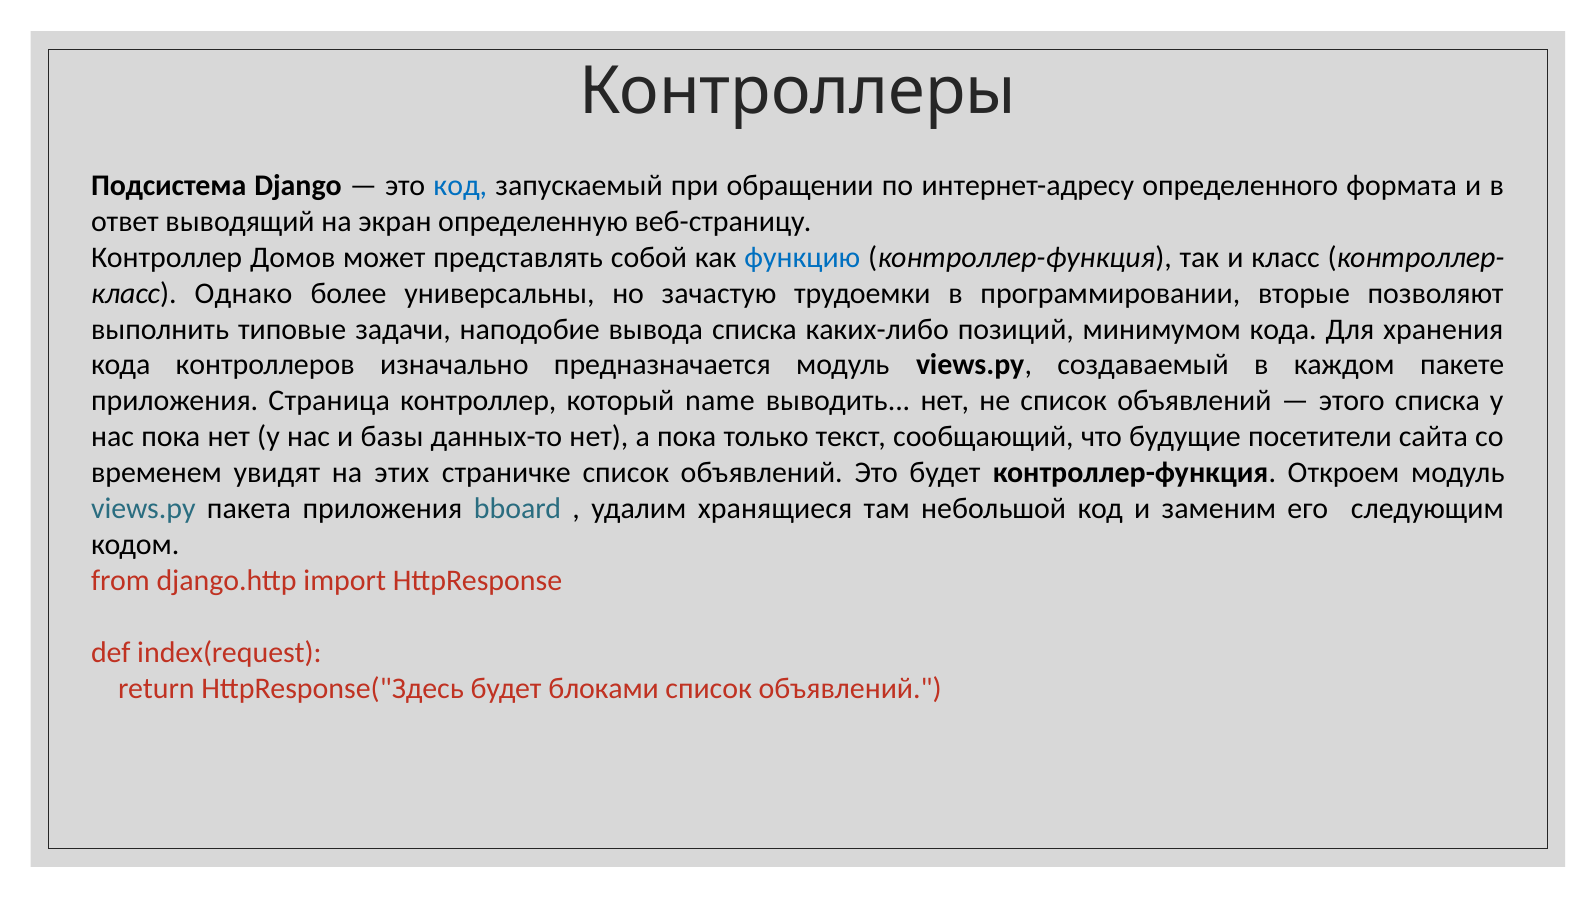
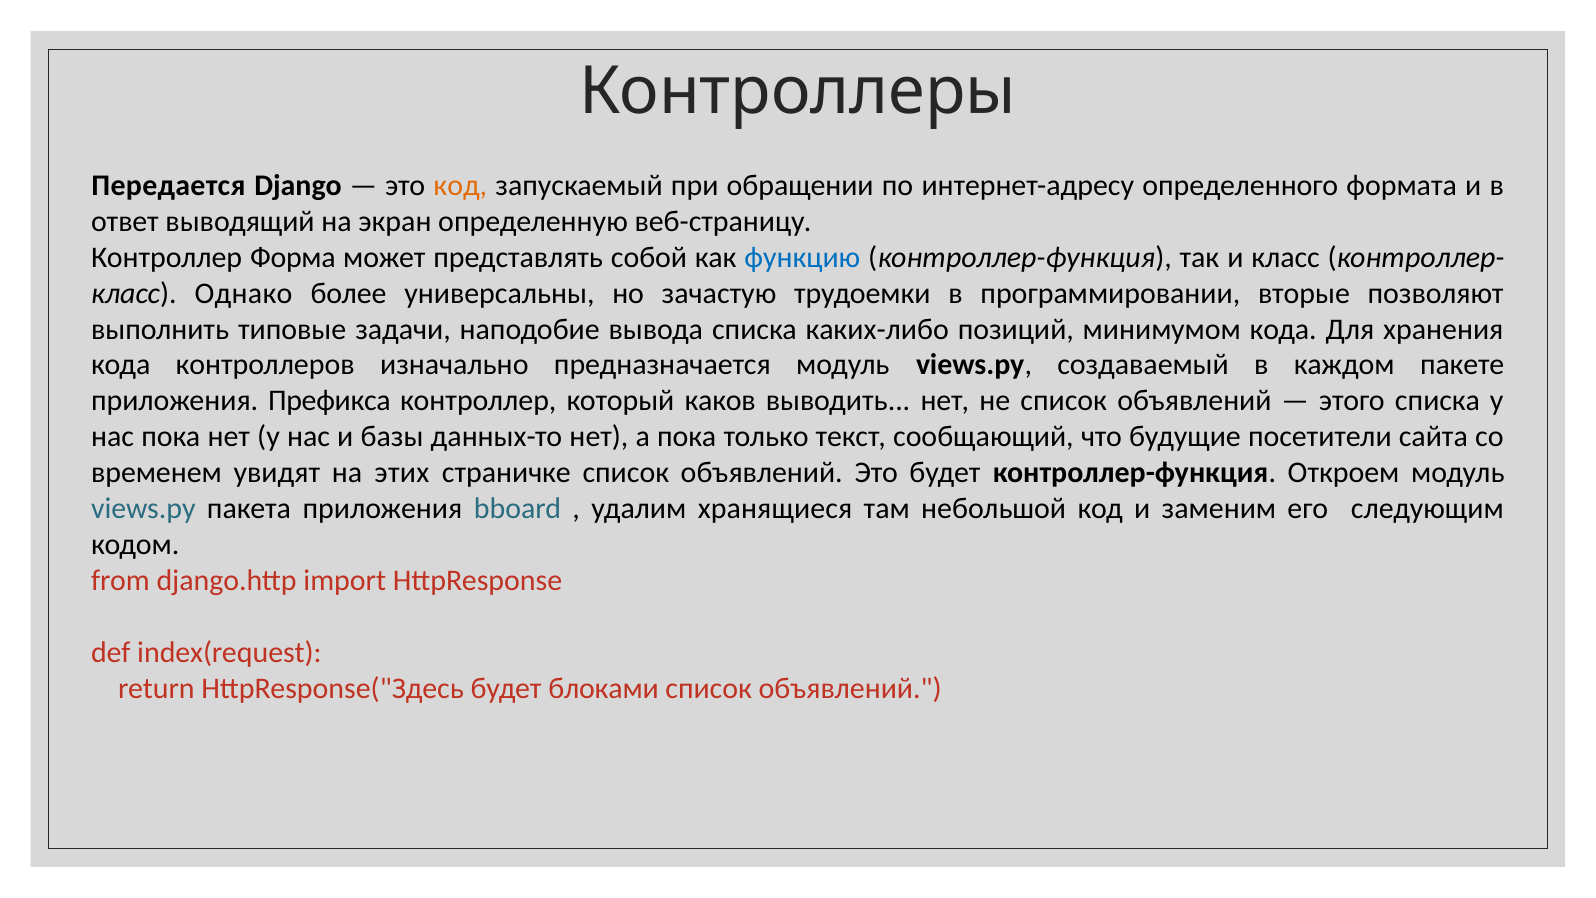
Подсистема: Подсистема -> Передается (168, 185)
код colour: blue -> orange (460, 185)
Домов: Домов -> Форма (293, 257)
Страница: Страница -> Префикса (329, 401)
name: name -> каков (720, 401)
